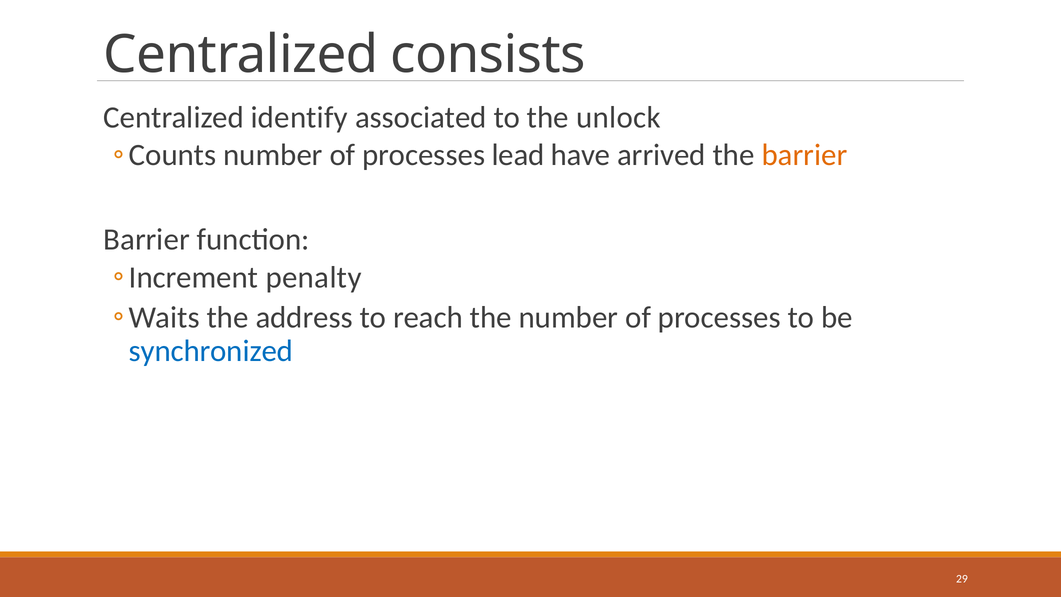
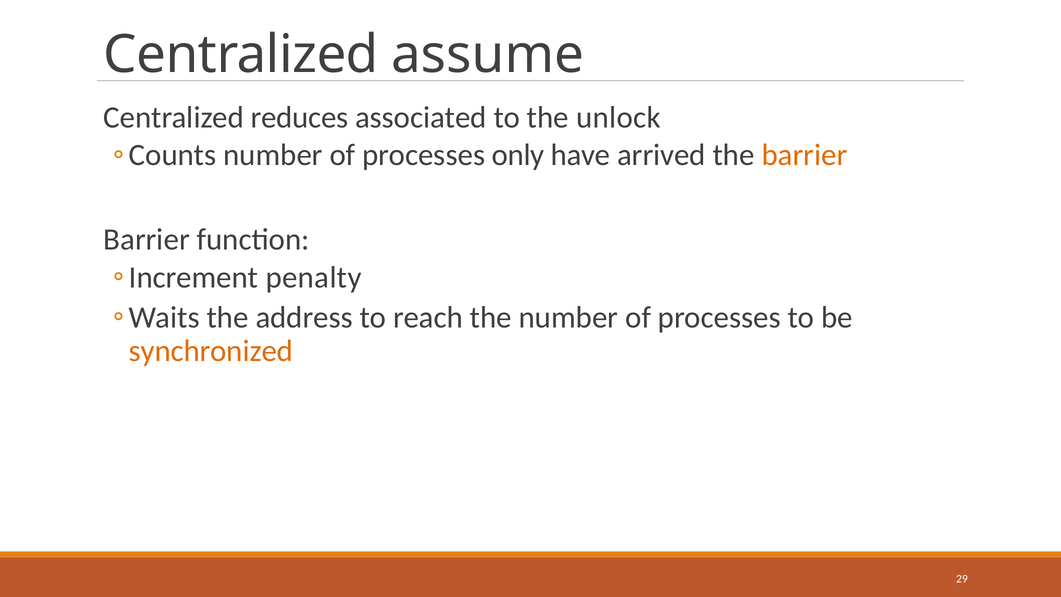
consists: consists -> assume (488, 55)
identify: identify -> reduces (300, 117)
lead: lead -> only (518, 155)
synchronized colour: blue -> orange (211, 351)
